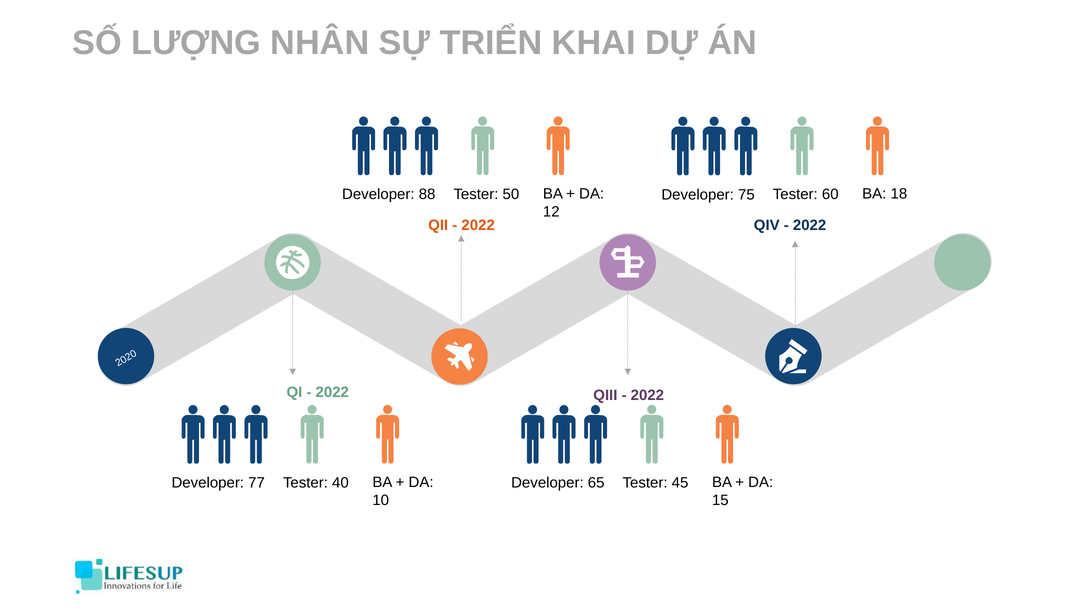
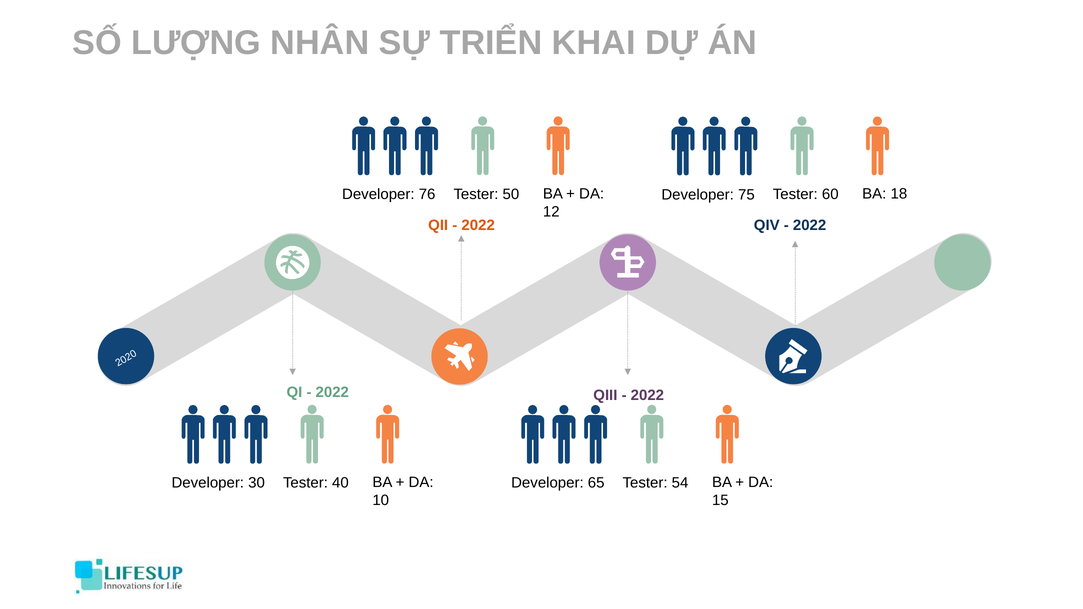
88: 88 -> 76 (427, 195)
77: 77 -> 30 (257, 483)
45: 45 -> 54 (680, 483)
